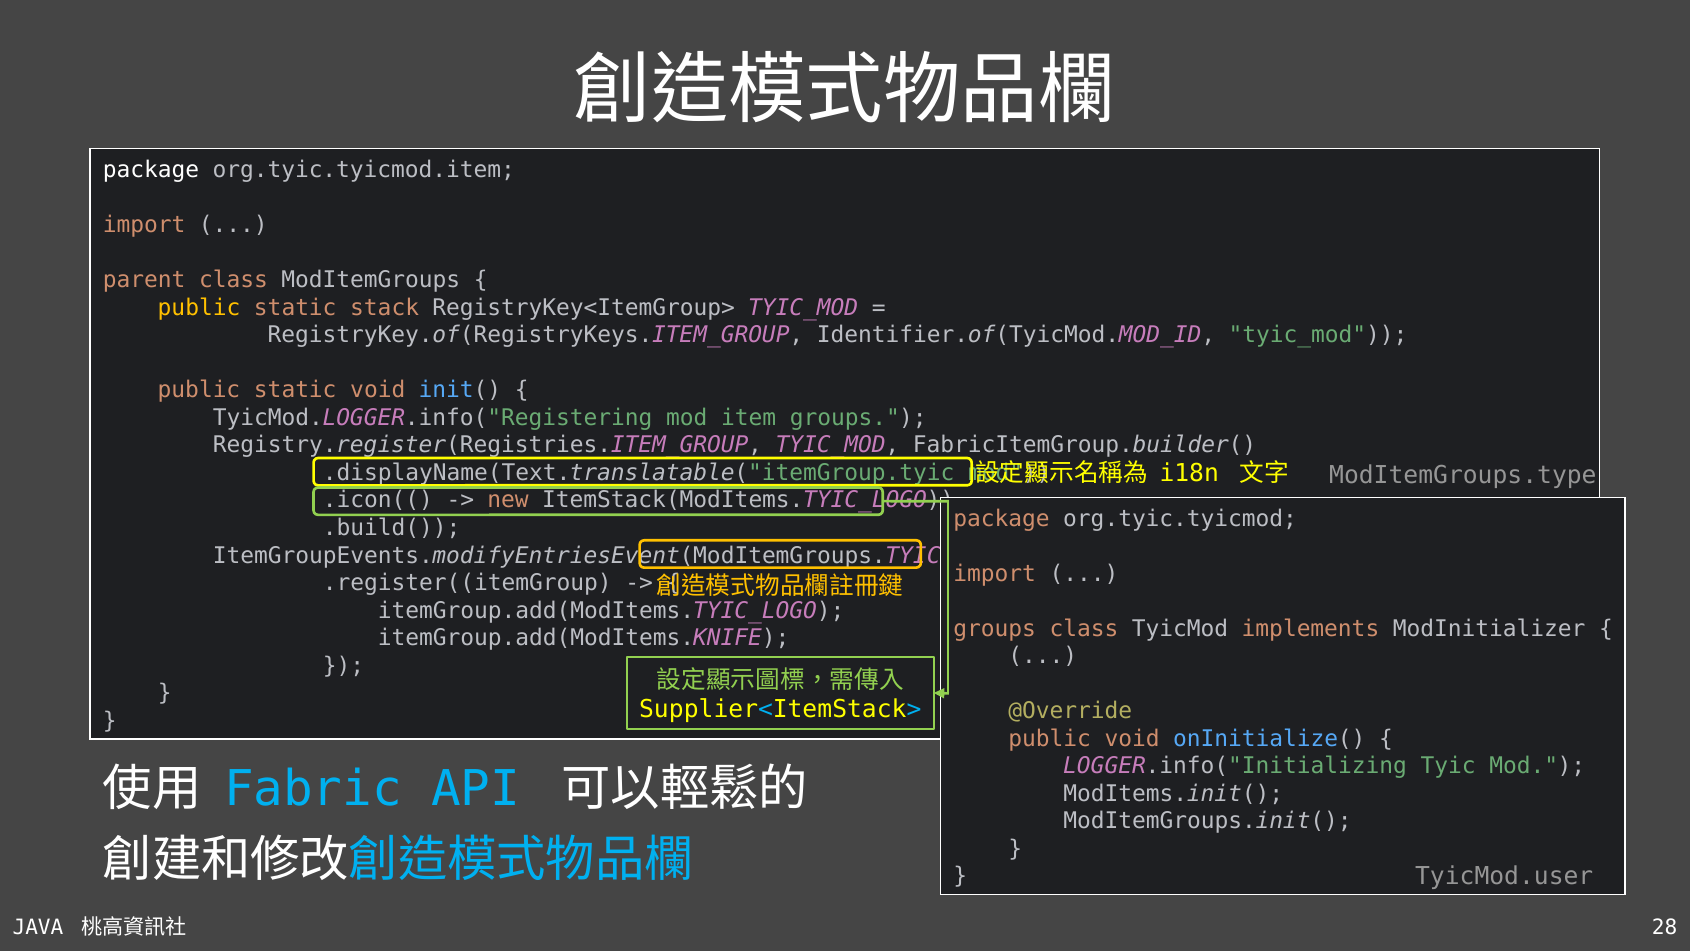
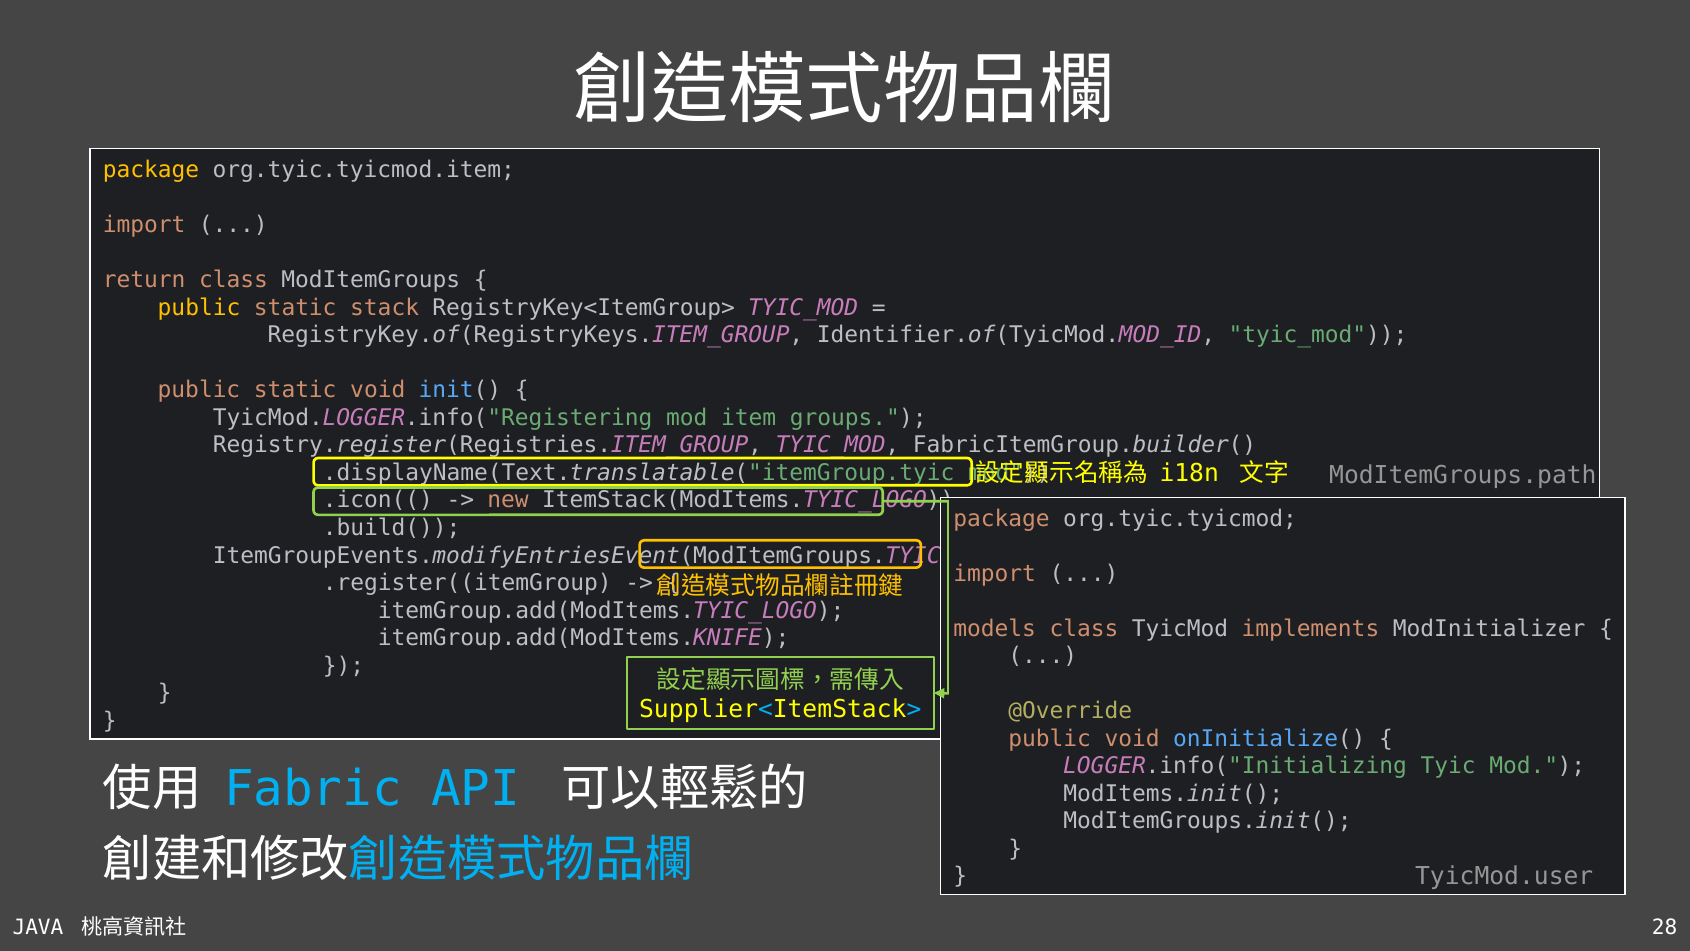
package colour: white -> yellow (151, 170)
parent: parent -> return (144, 280)
ModItemGroups.type: ModItemGroups.type -> ModItemGroups.path (1463, 475)
groups: groups -> models (995, 629)
